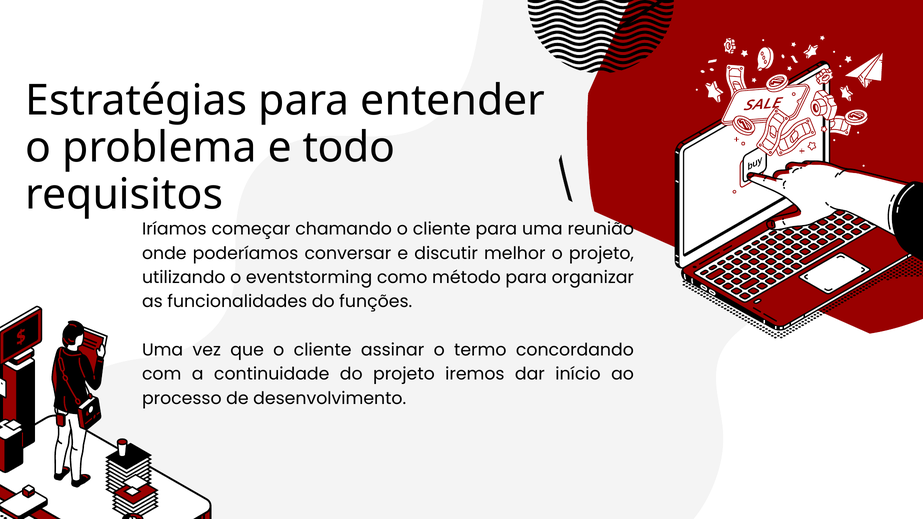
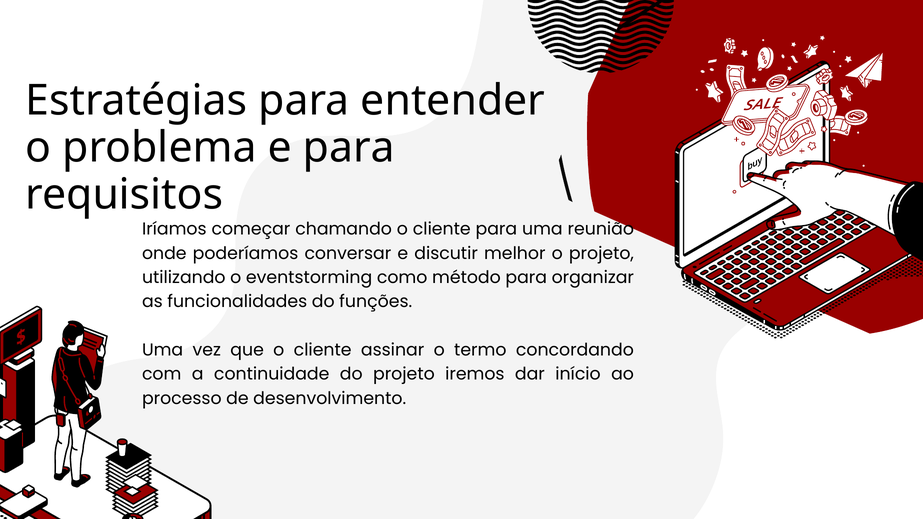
e todo: todo -> para (349, 148)
